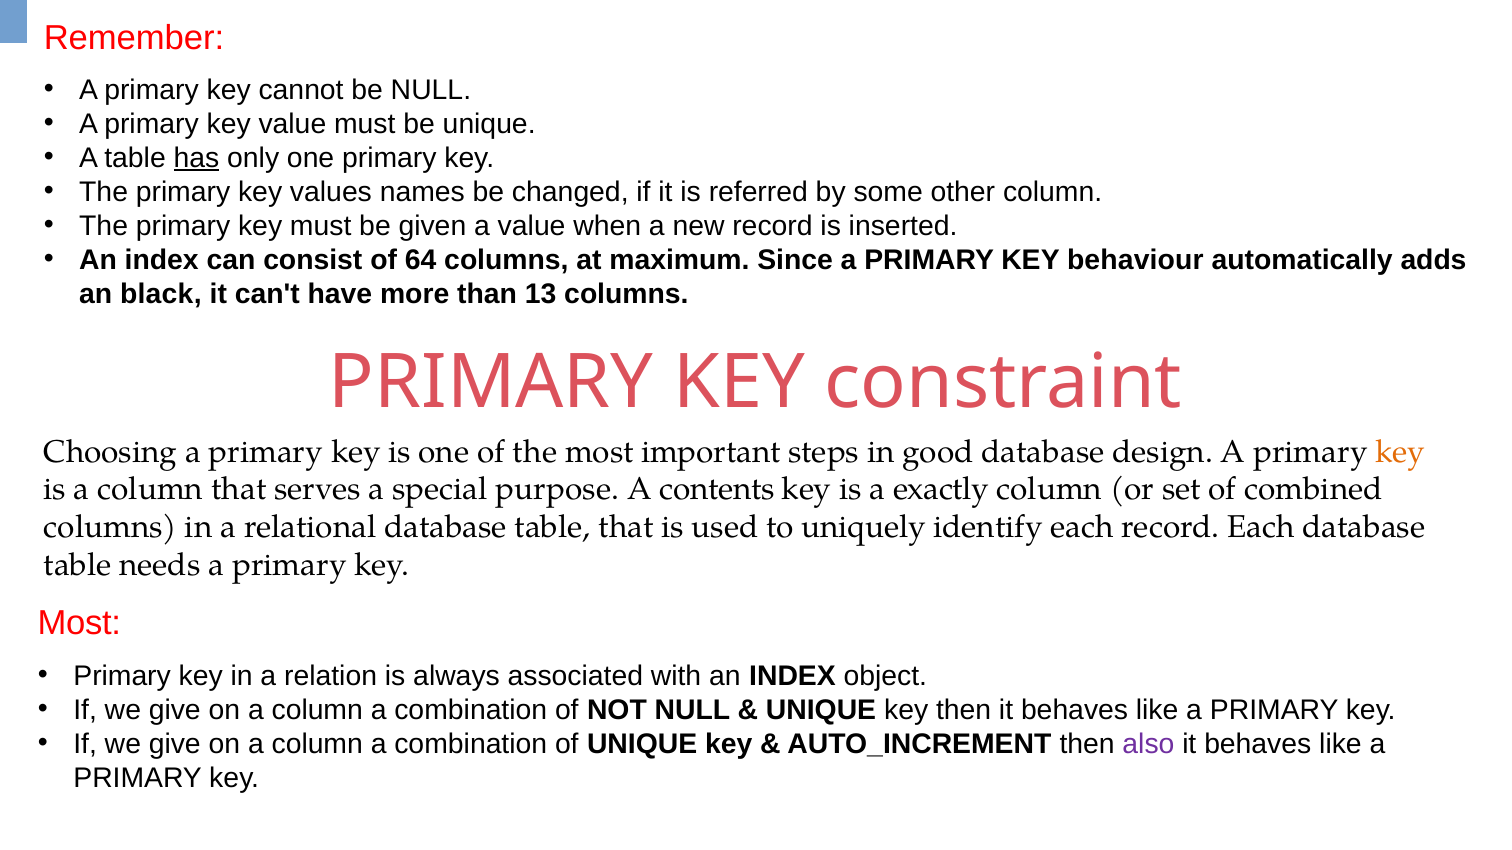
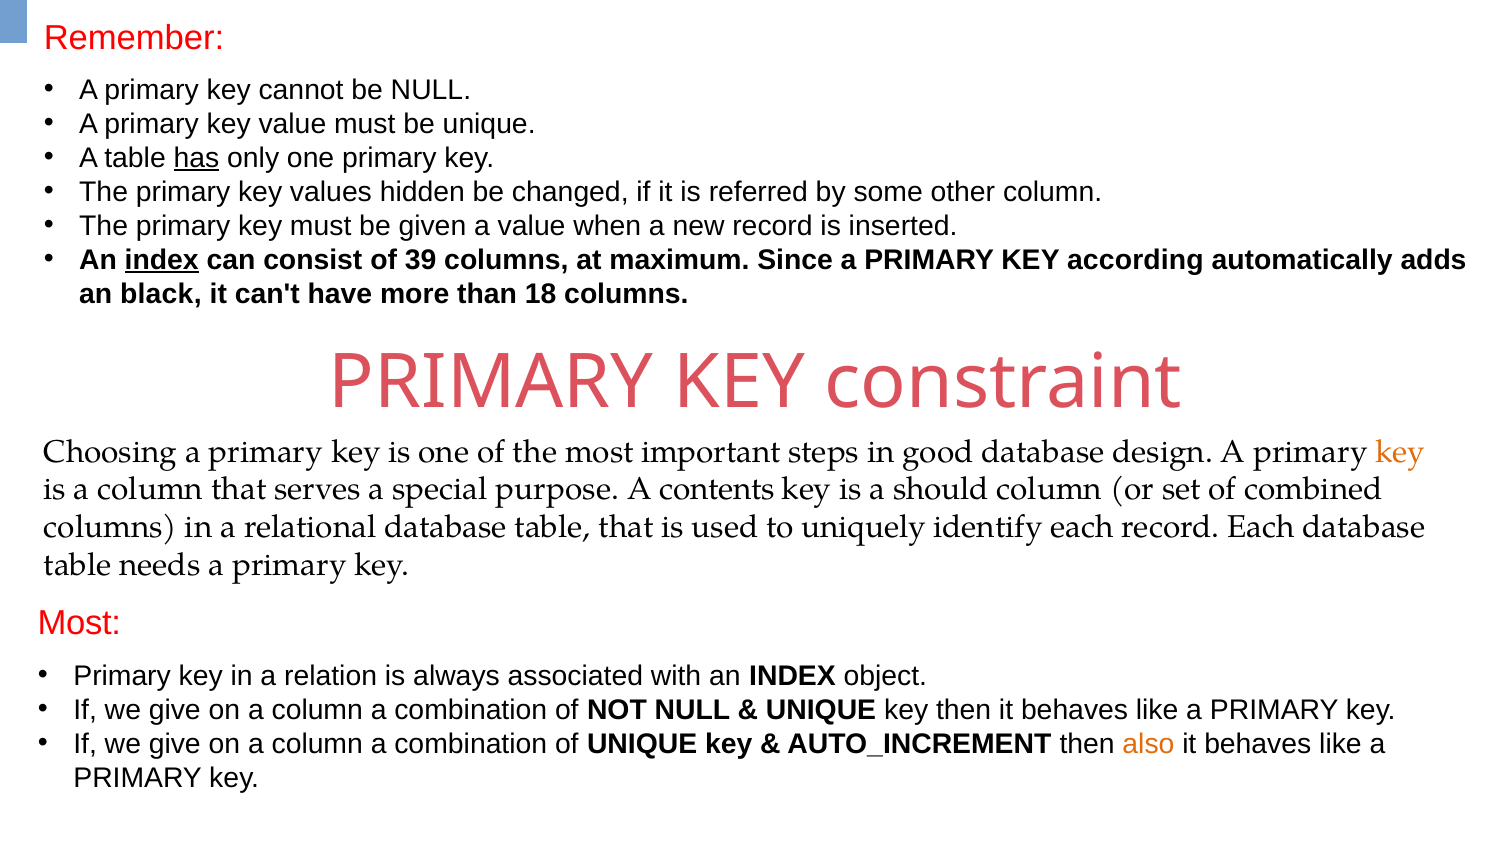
names: names -> hidden (422, 192)
index underline: none -> present (162, 260)
64: 64 -> 39 (421, 260)
behaviour: behaviour -> according (1135, 260)
13: 13 -> 18 (541, 294)
exactly: exactly -> should (941, 490)
also colour: purple -> orange (1148, 744)
